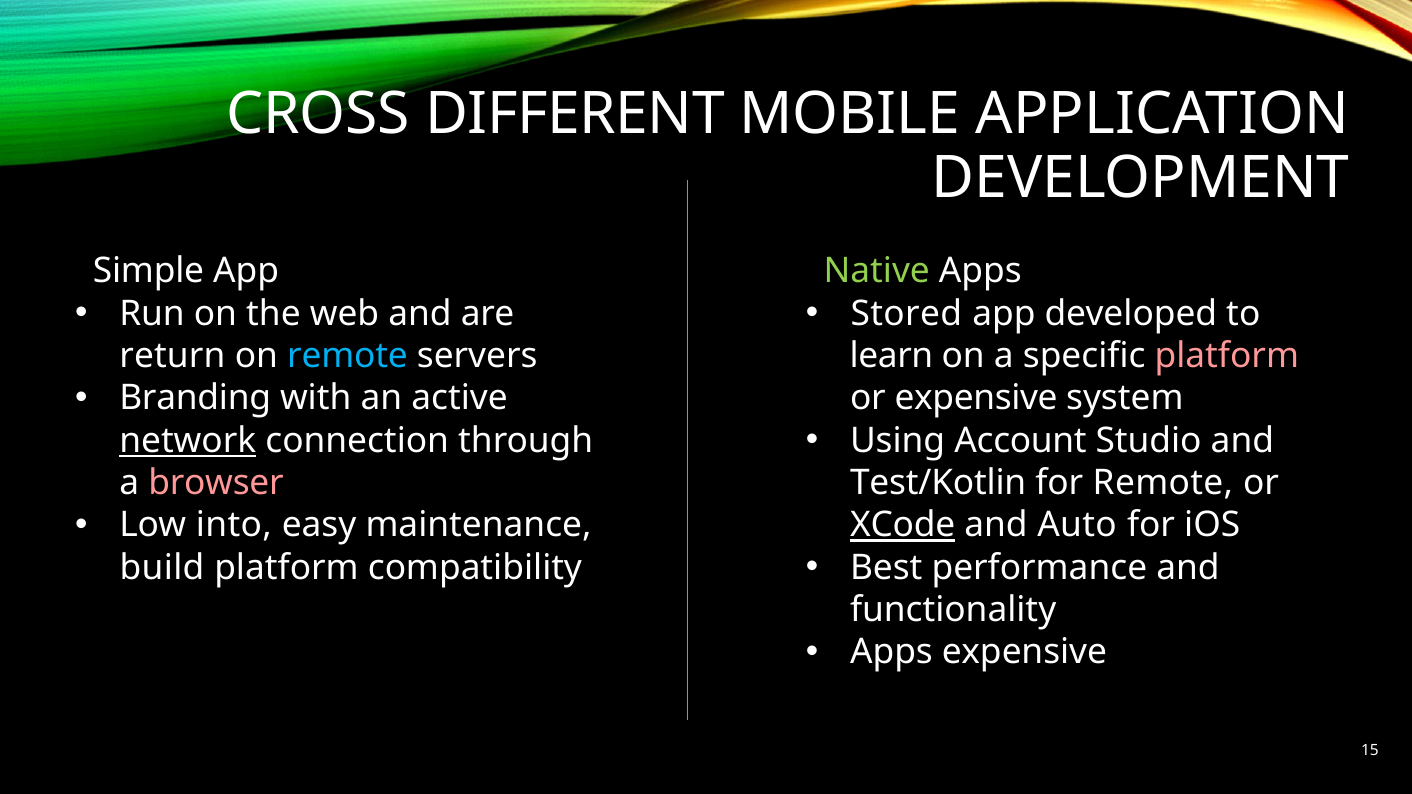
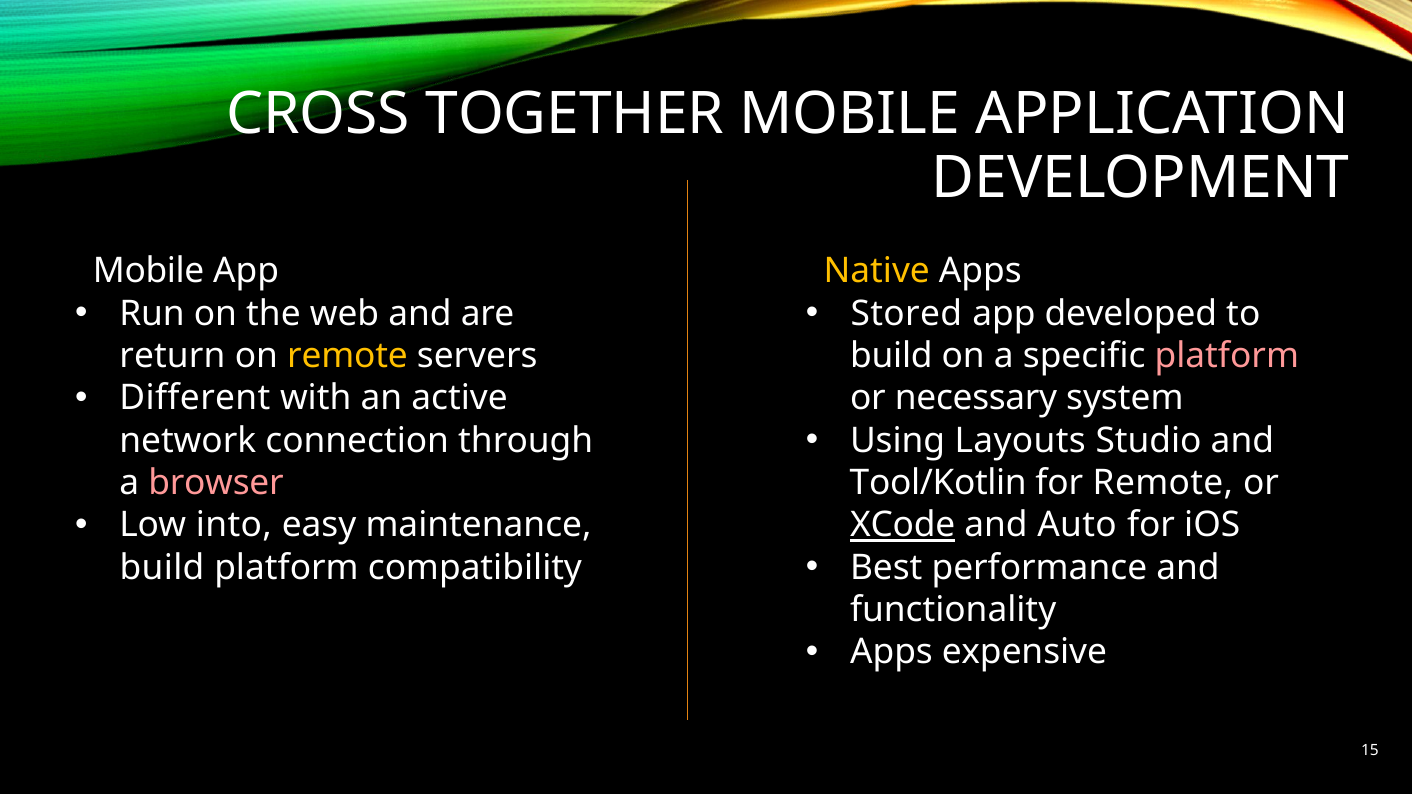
DIFFERENT: DIFFERENT -> TOGETHER (575, 114)
Simple: Simple -> Mobile (149, 271)
Native colour: light green -> yellow (877, 271)
remote colour: light blue -> yellow (347, 356)
learn: learn -> build (891, 356)
Branding: Branding -> Different (195, 398)
or expensive: expensive -> necessary (976, 398)
Account: Account -> Layouts (1020, 441)
network underline: present -> none (188, 441)
Test/Kotlin: Test/Kotlin -> Tool/Kotlin (938, 483)
